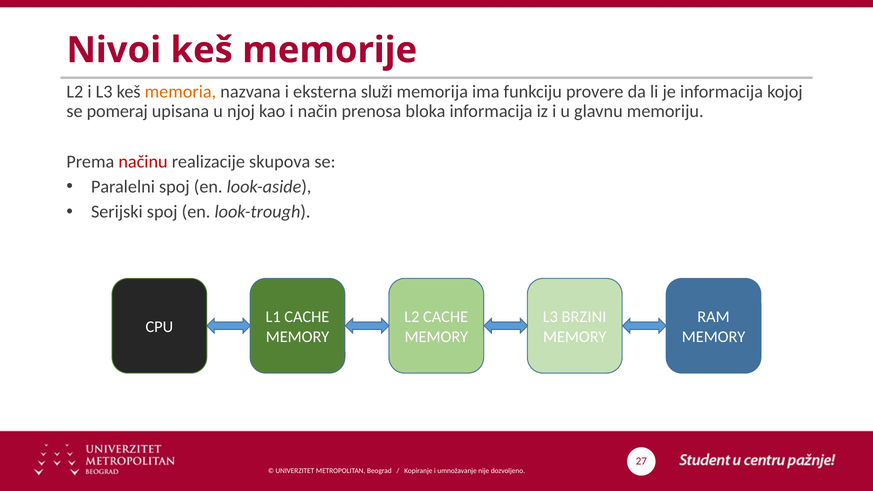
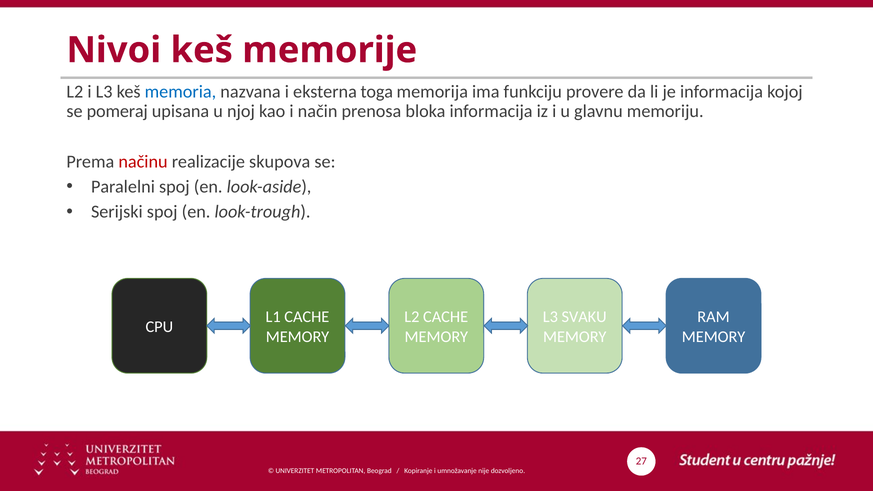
memoria colour: orange -> blue (180, 92)
služi: služi -> toga (377, 92)
BRZINI: BRZINI -> SVAKU (584, 317)
